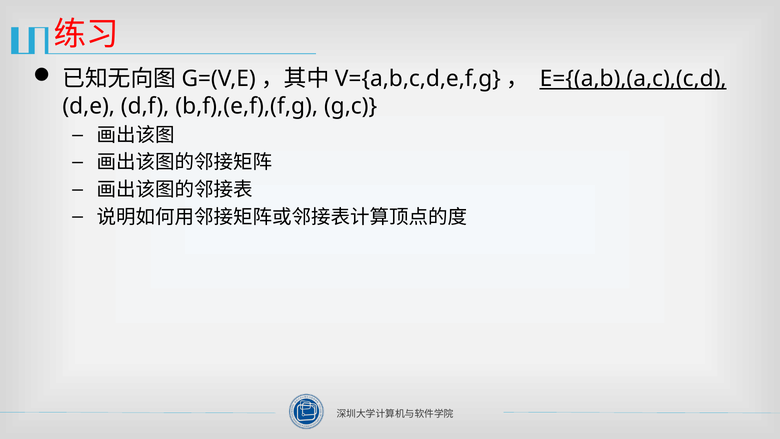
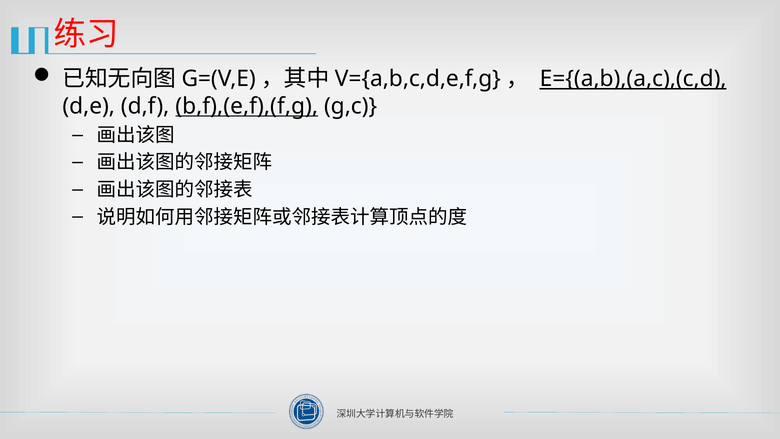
b,f),(e,f),(f,g underline: none -> present (247, 106)
